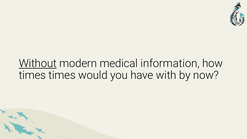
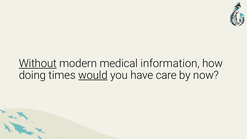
times: times -> doing (32, 75)
would underline: none -> present (93, 75)
with: with -> care (166, 75)
